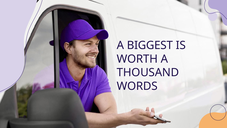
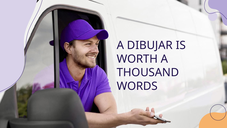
BIGGEST: BIGGEST -> DIBUJAR (150, 45)
